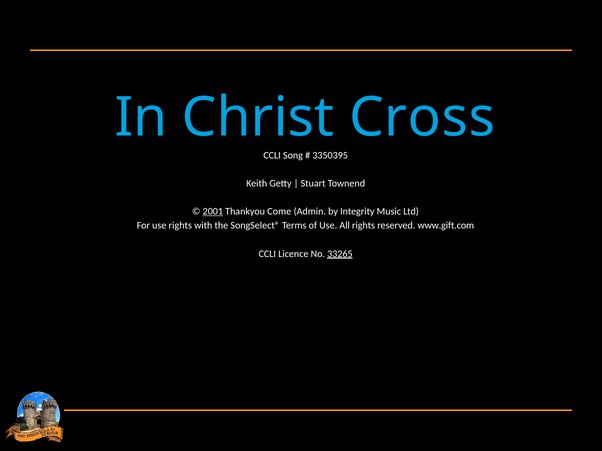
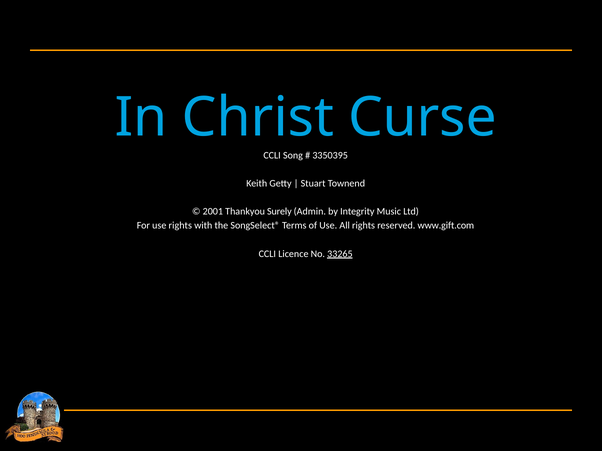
Cross: Cross -> Curse (422, 118)
2001 underline: present -> none (213, 212)
Come: Come -> Surely (279, 212)
